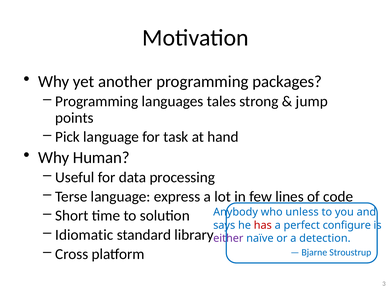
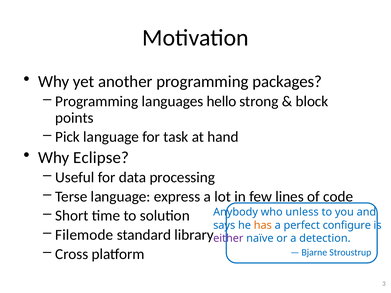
tales: tales -> hello (221, 102)
jump: jump -> block (312, 102)
Human: Human -> Eclipse (101, 158)
has colour: red -> orange (263, 225)
Idiomatic: Idiomatic -> Filemode (84, 235)
